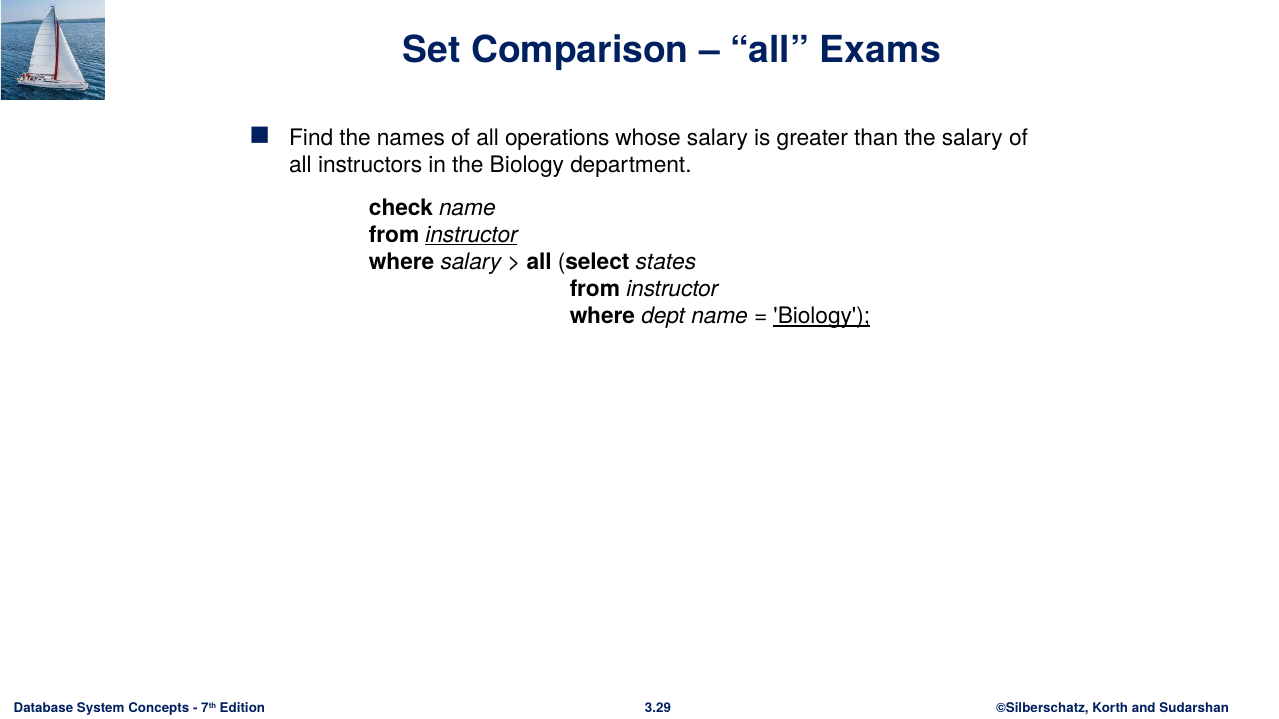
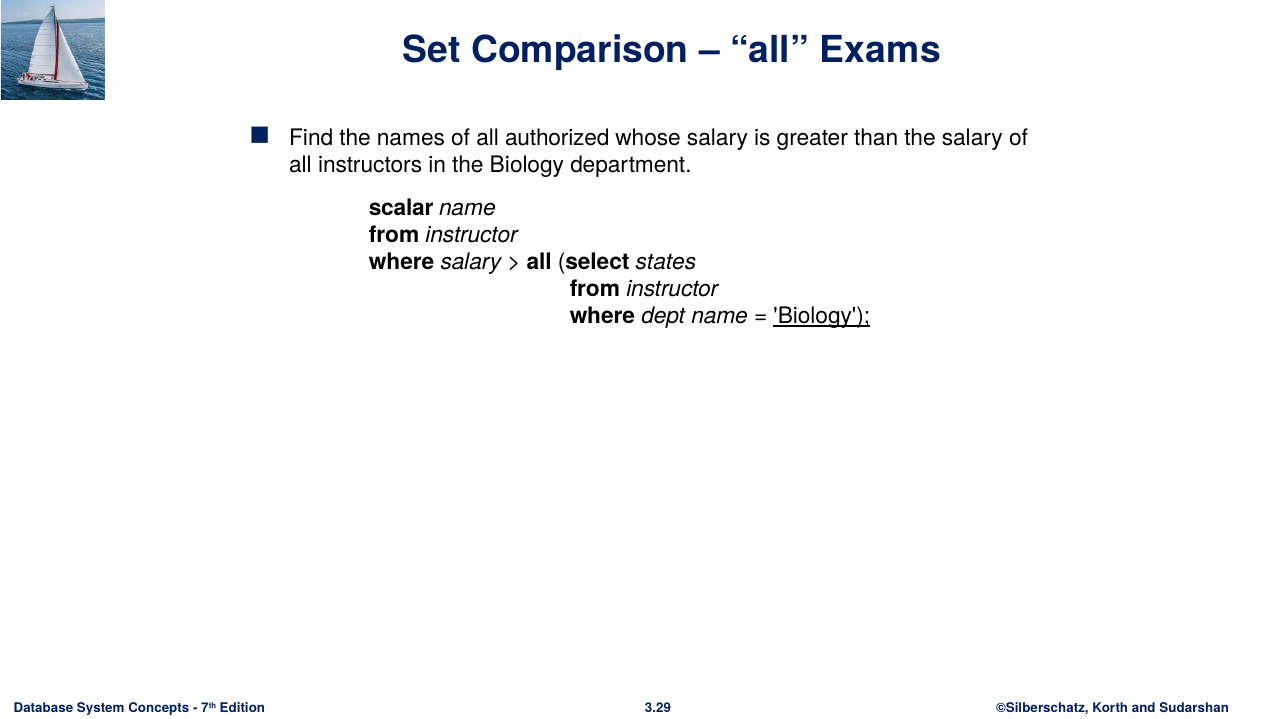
operations: operations -> authorized (557, 138)
check: check -> scalar (401, 208)
instructor underline: present -> none (472, 235)
